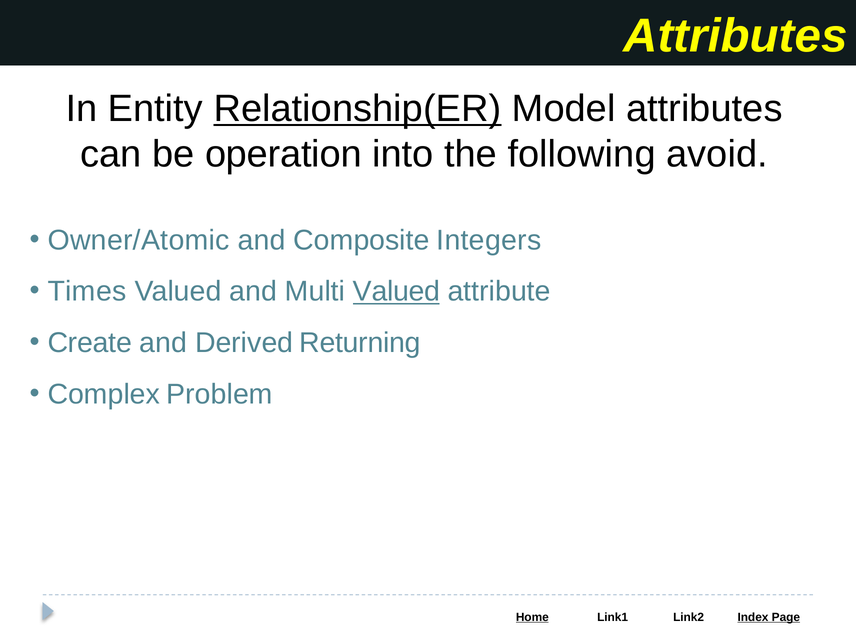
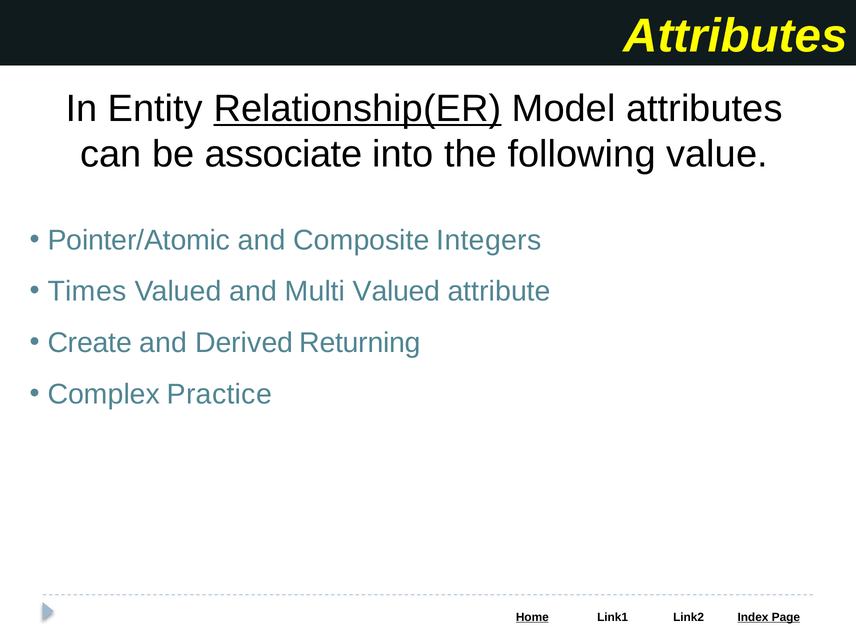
operation: operation -> associate (283, 154)
avoid: avoid -> value (717, 154)
Owner/Atomic: Owner/Atomic -> Pointer/Atomic (139, 240)
Valued underline: present -> none (397, 292)
Problem: Problem -> Practice (219, 394)
